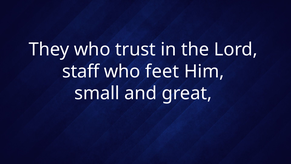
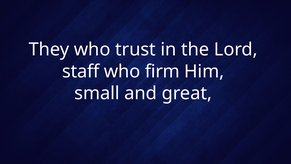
feet: feet -> firm (162, 71)
